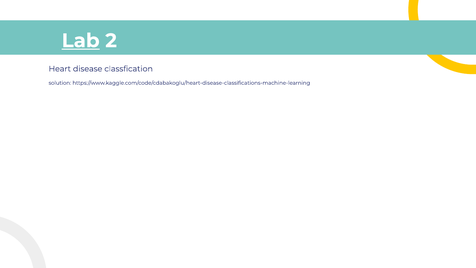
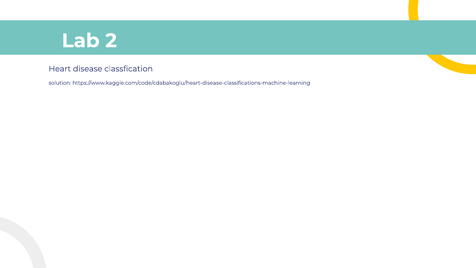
Lab underline: present -> none (81, 41)
